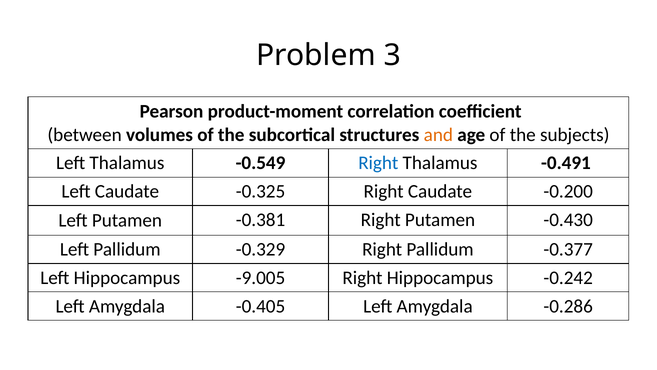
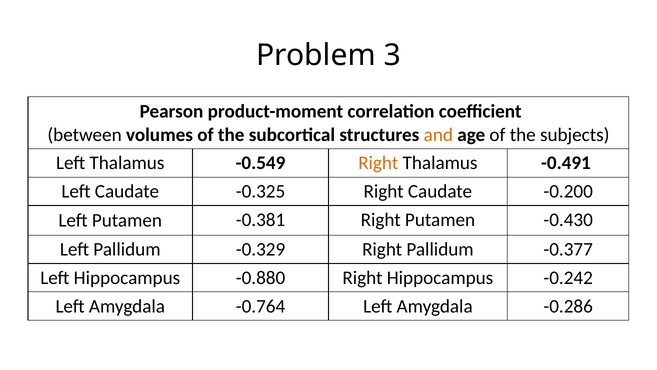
Right colour: blue -> orange (378, 163)
-9.005: -9.005 -> -0.880 (261, 278)
-0.405: -0.405 -> -0.764 (261, 306)
